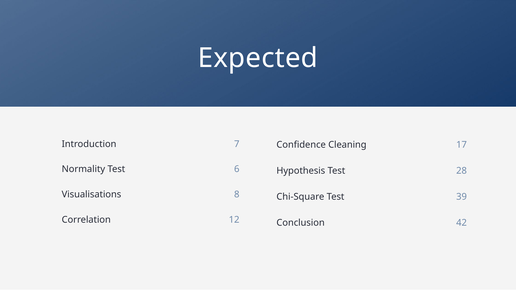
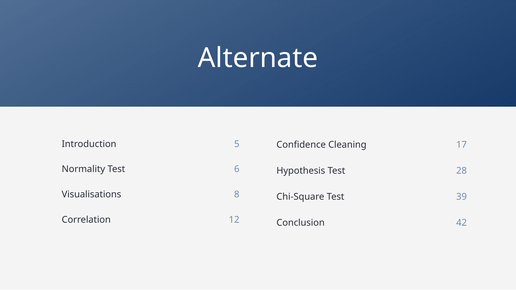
Expected: Expected -> Alternate (258, 58)
7: 7 -> 5 (237, 144)
